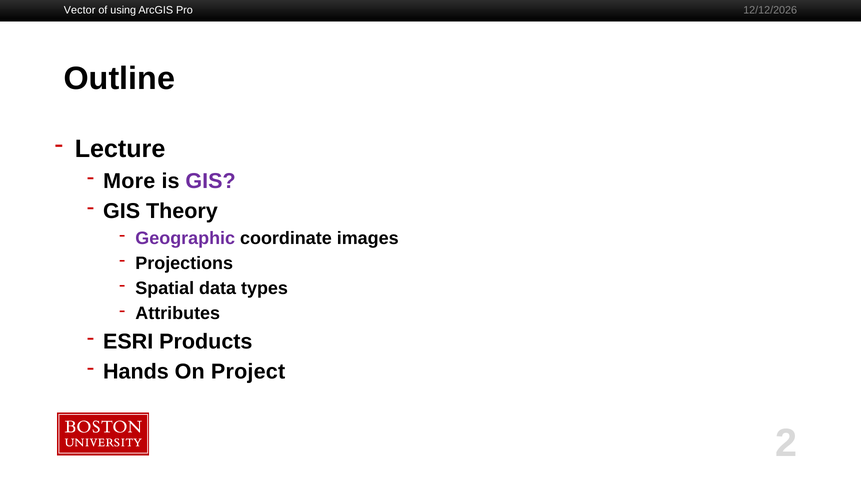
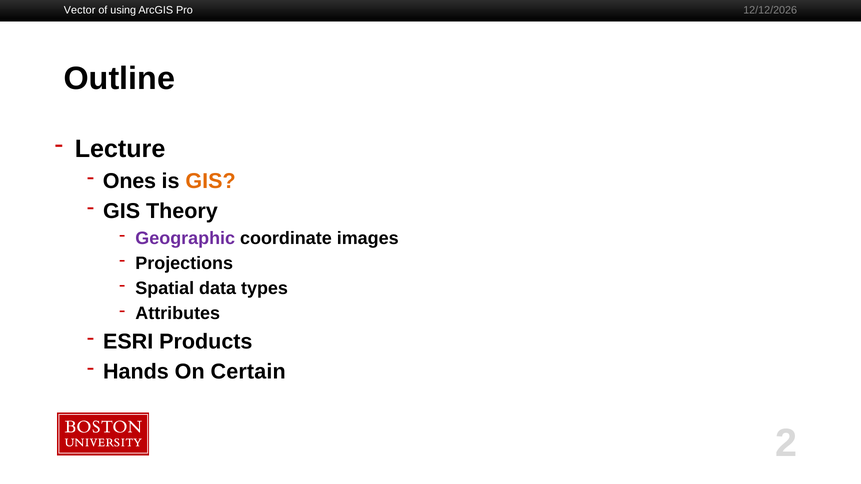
More: More -> Ones (129, 181)
GIS colour: purple -> orange (211, 181)
Project: Project -> Certain (248, 372)
